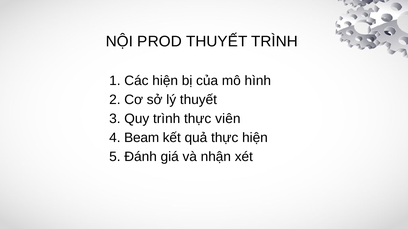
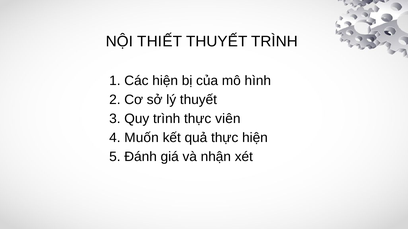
PROD: PROD -> THIẾT (160, 41)
Beam: Beam -> Muốn (142, 138)
